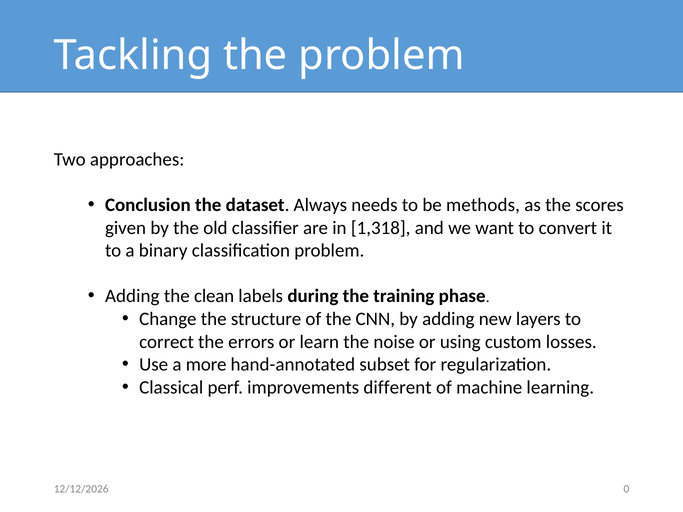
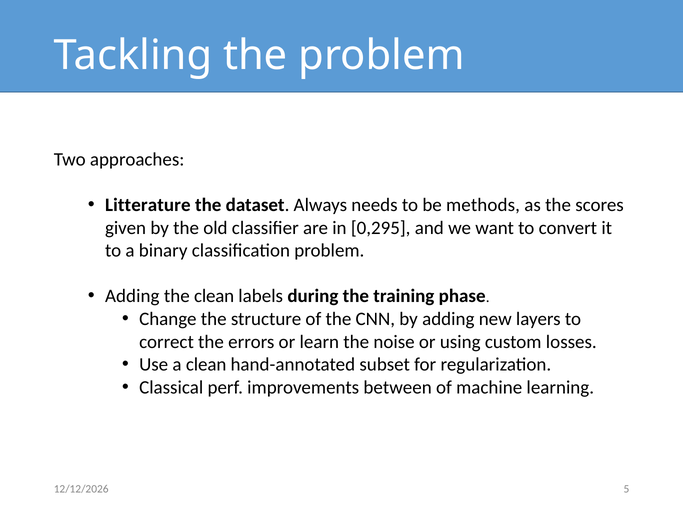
Conclusion: Conclusion -> Litterature (148, 205)
1,318: 1,318 -> 0,295 (381, 228)
a more: more -> clean (206, 365)
different: different -> between (398, 388)
0: 0 -> 5 (626, 489)
